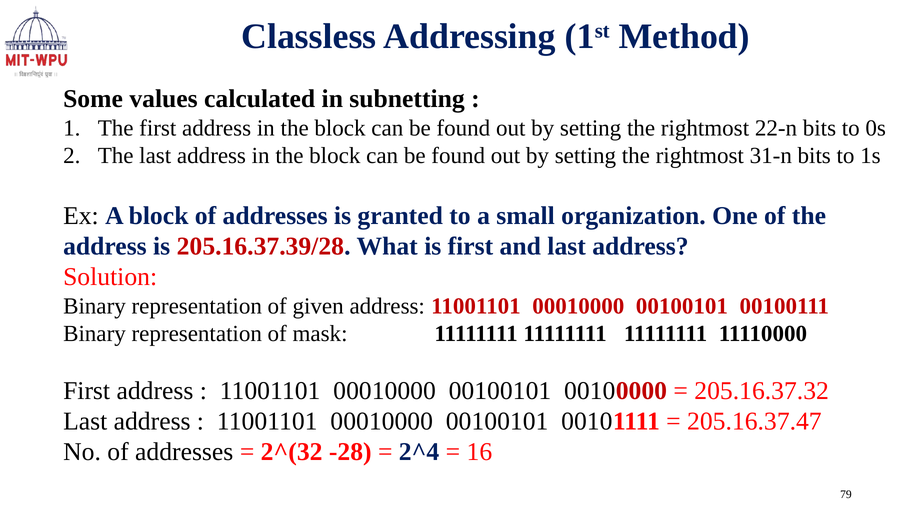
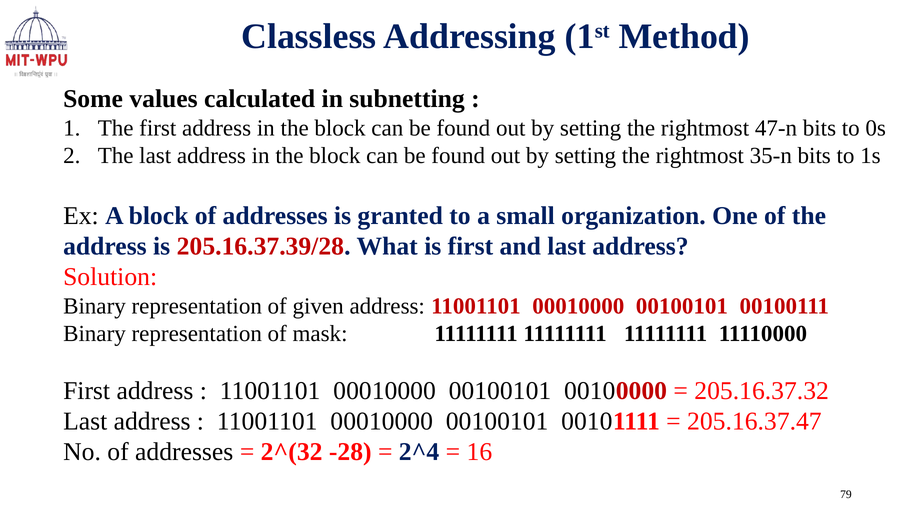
22-n: 22-n -> 47-n (776, 128)
31-n: 31-n -> 35-n (771, 156)
